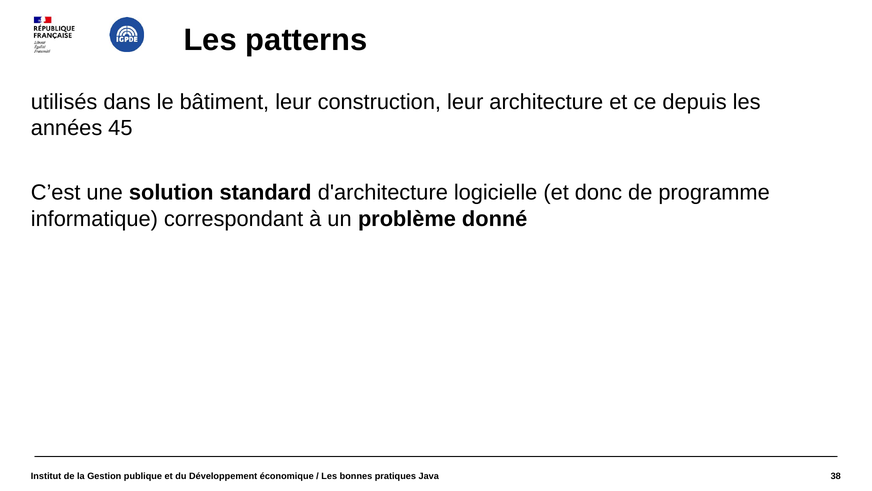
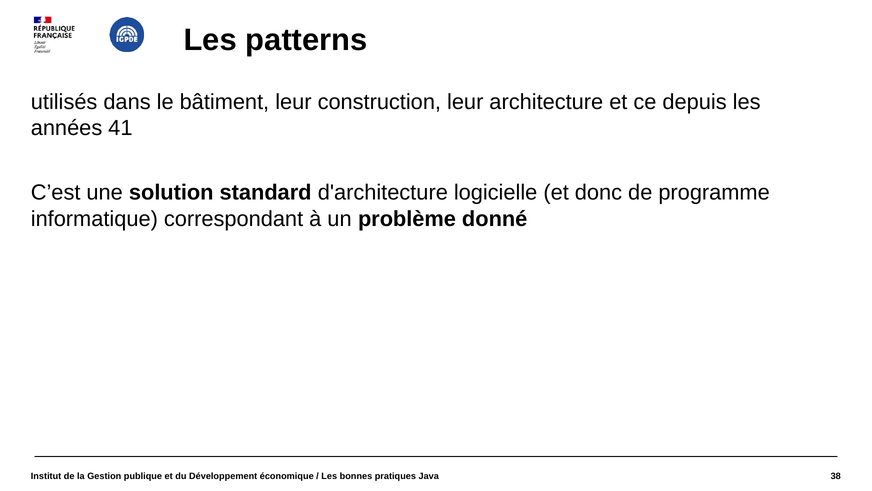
45: 45 -> 41 (120, 128)
